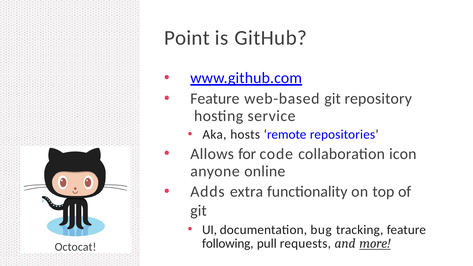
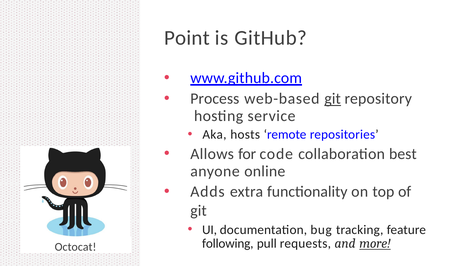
Feature: Feature -> Process (215, 99)
git underline: none -> present (333, 99)
icon: icon -> best (403, 154)
